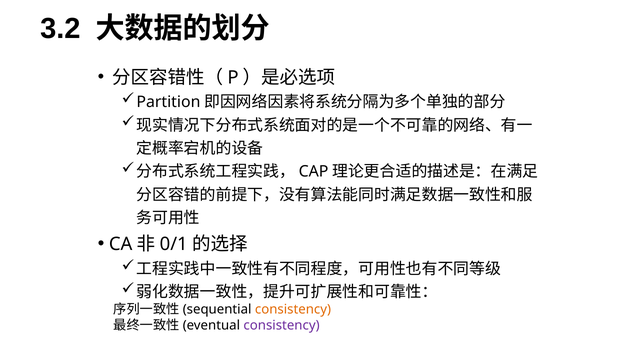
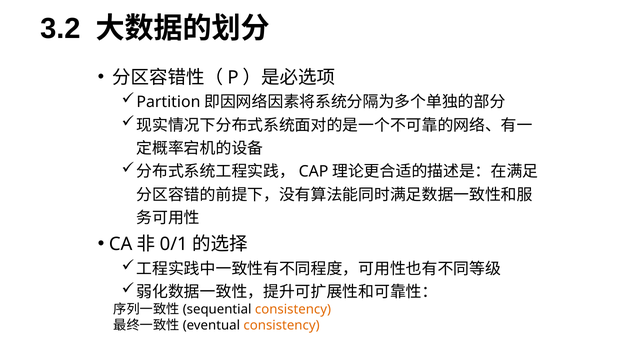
consistency colour: purple -> orange (282, 325)
